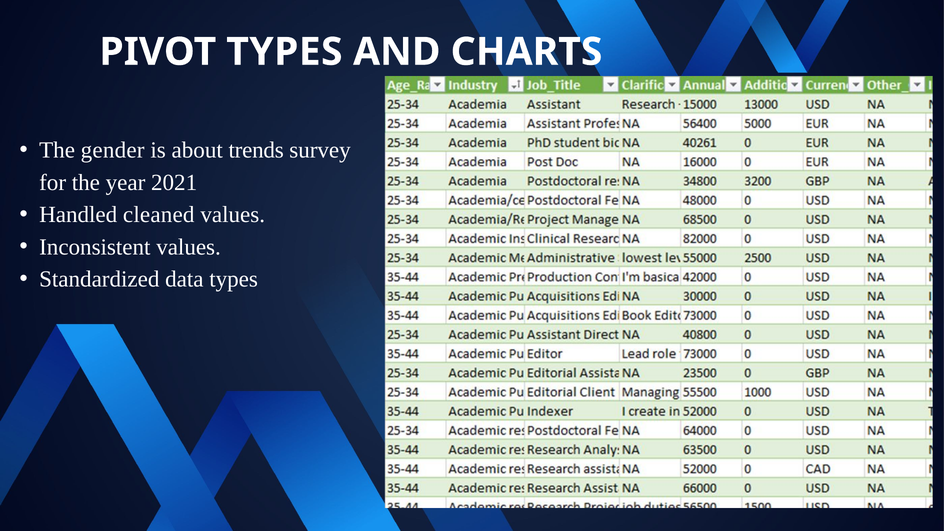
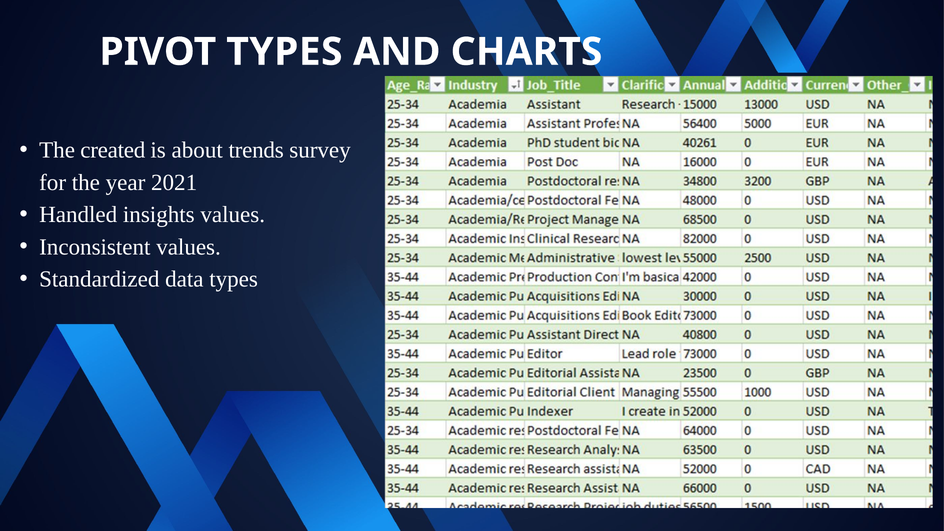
gender: gender -> created (113, 150)
cleaned: cleaned -> insights (159, 215)
